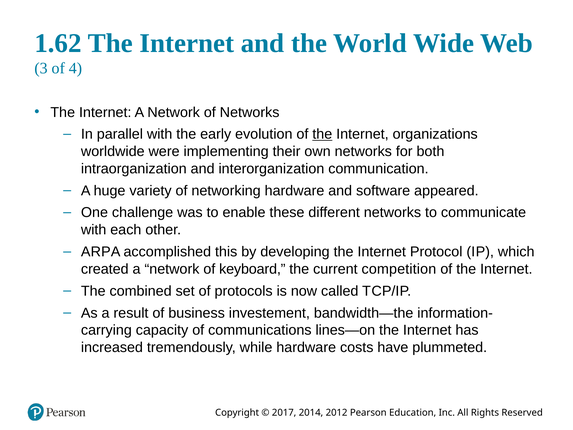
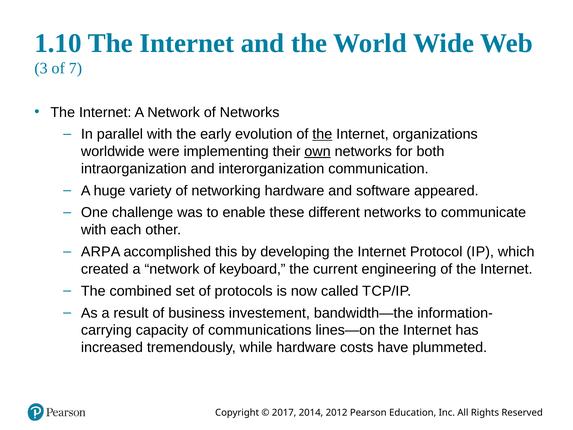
1.62: 1.62 -> 1.10 (58, 43)
4: 4 -> 7 (75, 68)
own underline: none -> present (318, 151)
competition: competition -> engineering (399, 269)
